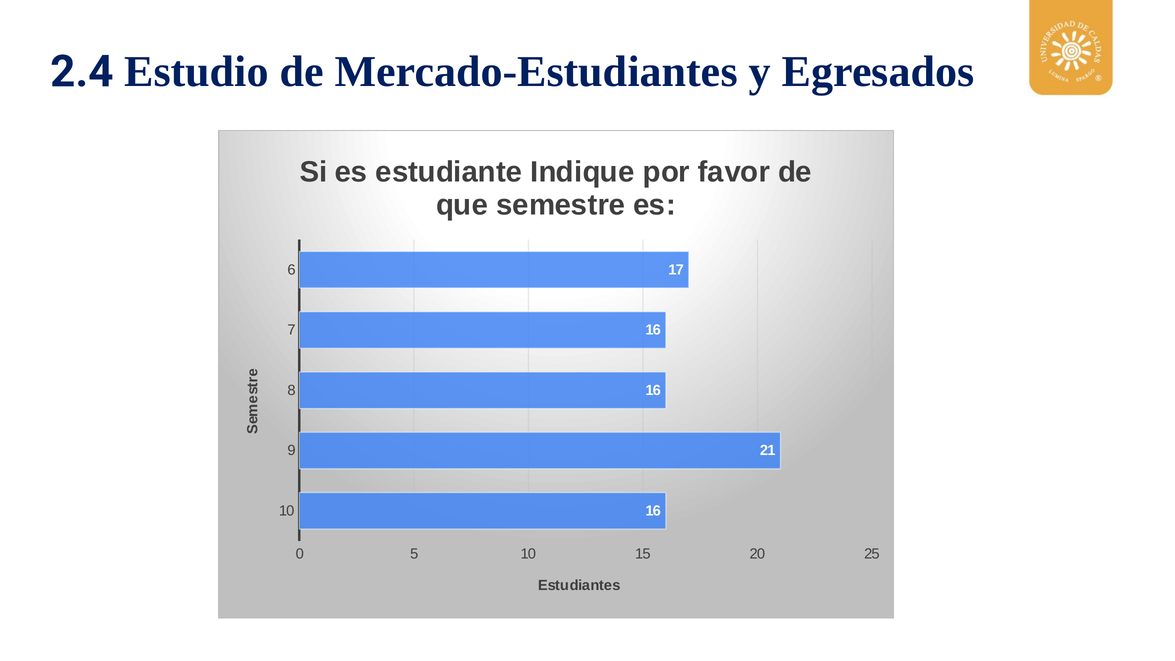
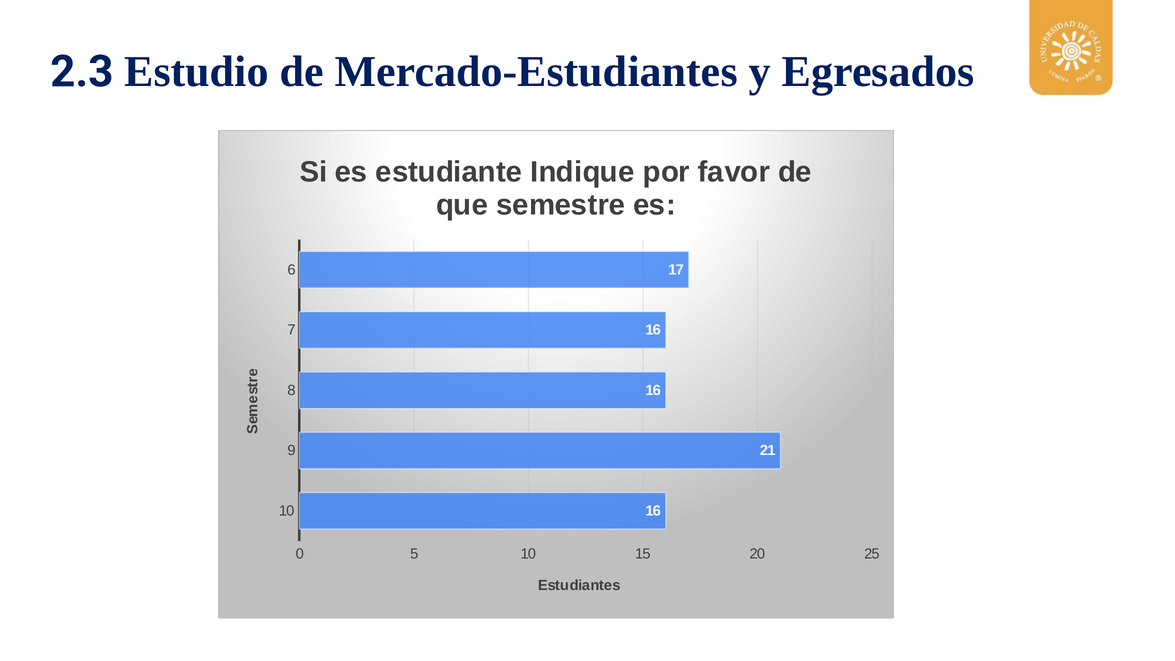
2.4: 2.4 -> 2.3 (82, 72)
